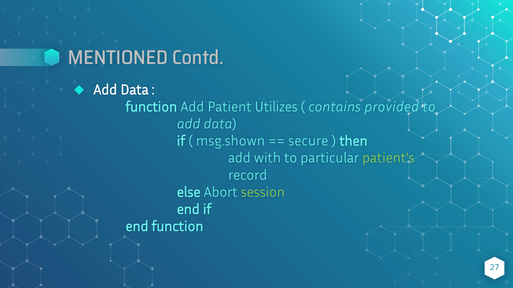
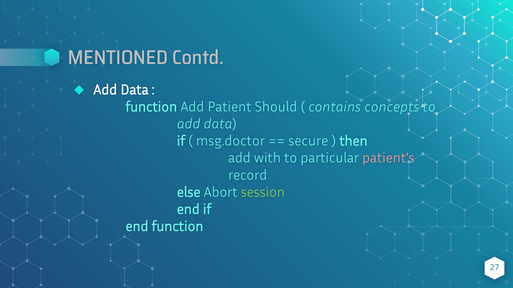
Utilizes: Utilizes -> Should (276, 107)
provided: provided -> concepts (392, 107)
msg.shown: msg.shown -> msg.doctor (230, 141)
patient’s colour: light green -> pink (388, 158)
